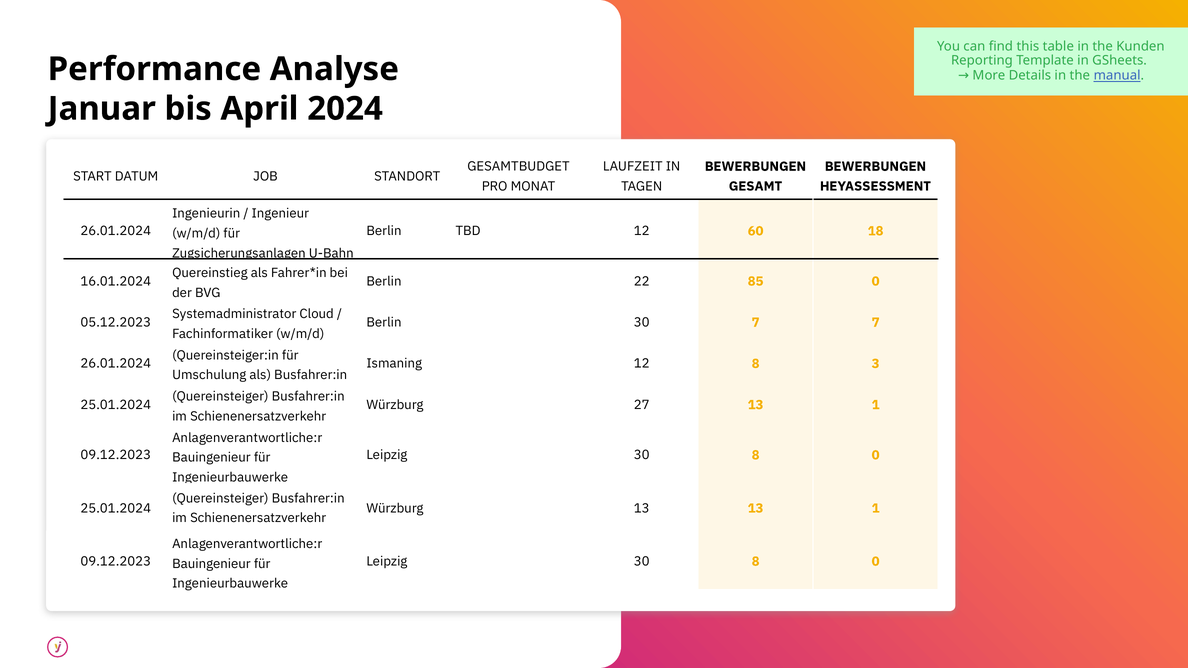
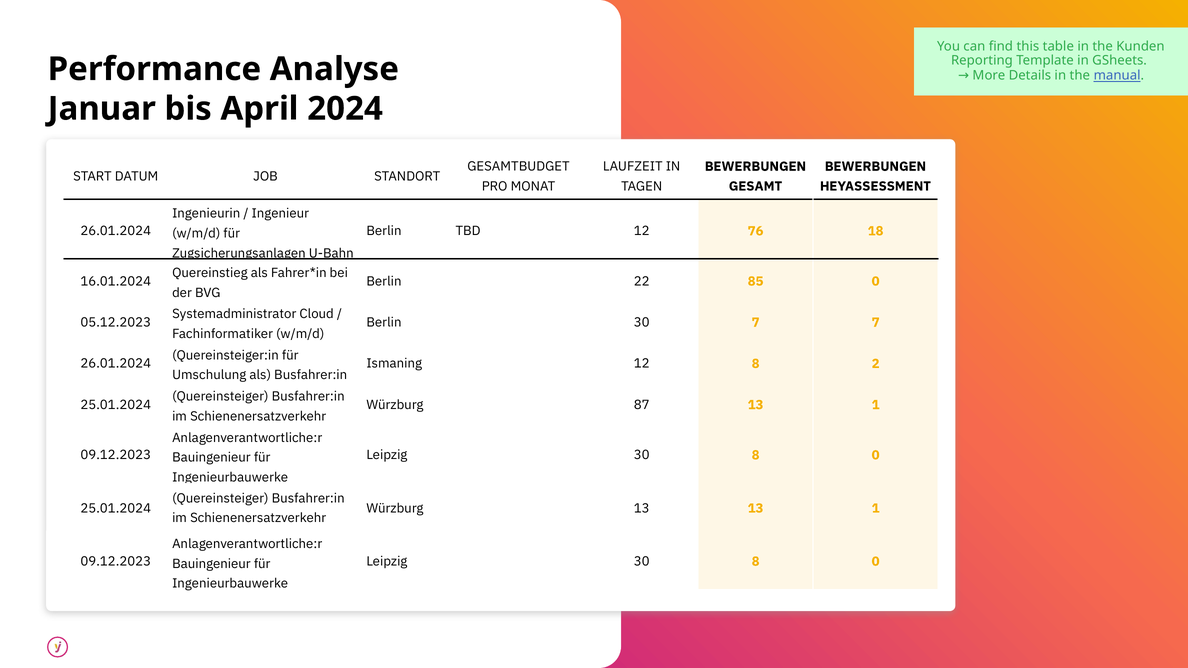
60: 60 -> 76 (756, 231)
3: 3 -> 2 (876, 364)
27: 27 -> 87 (642, 405)
